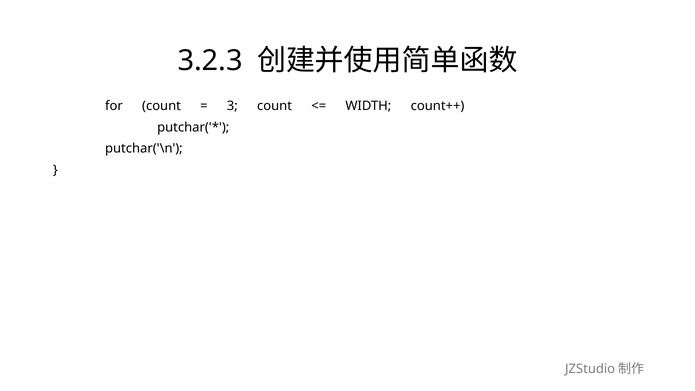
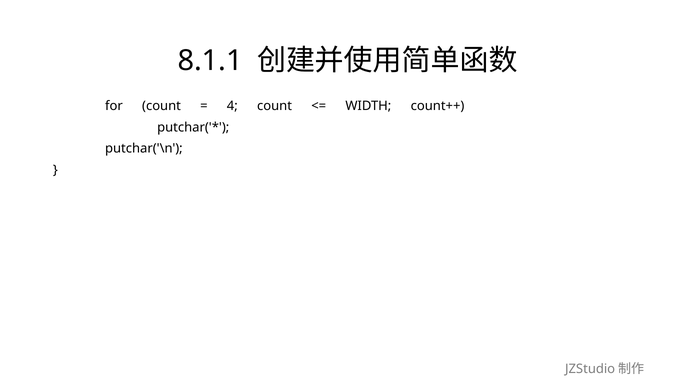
3.2.3: 3.2.3 -> 8.1.1 (210, 61)
3: 3 -> 4 (232, 106)
